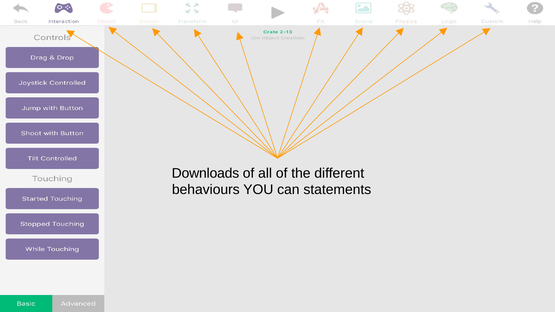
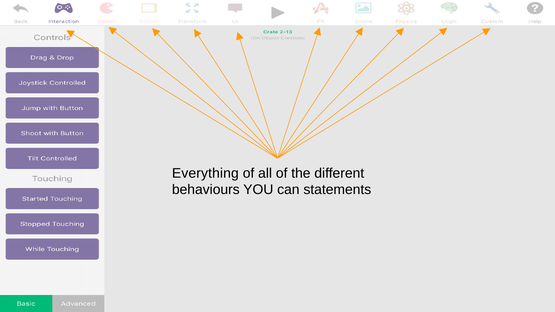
Downloads: Downloads -> Everything (205, 173)
